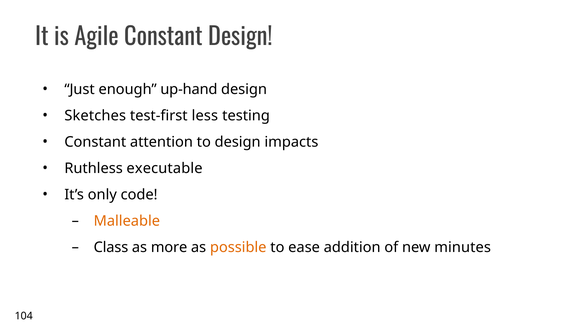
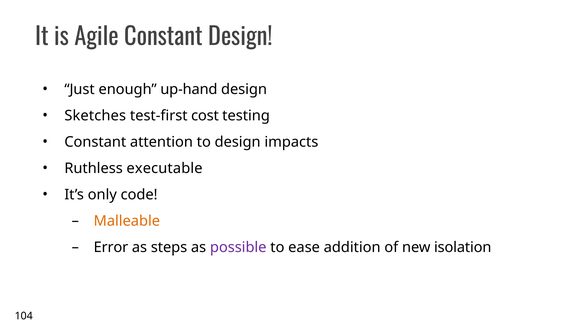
less: less -> cost (205, 116)
Class: Class -> Error (111, 247)
more: more -> steps (169, 247)
possible colour: orange -> purple (238, 247)
minutes: minutes -> isolation (463, 247)
